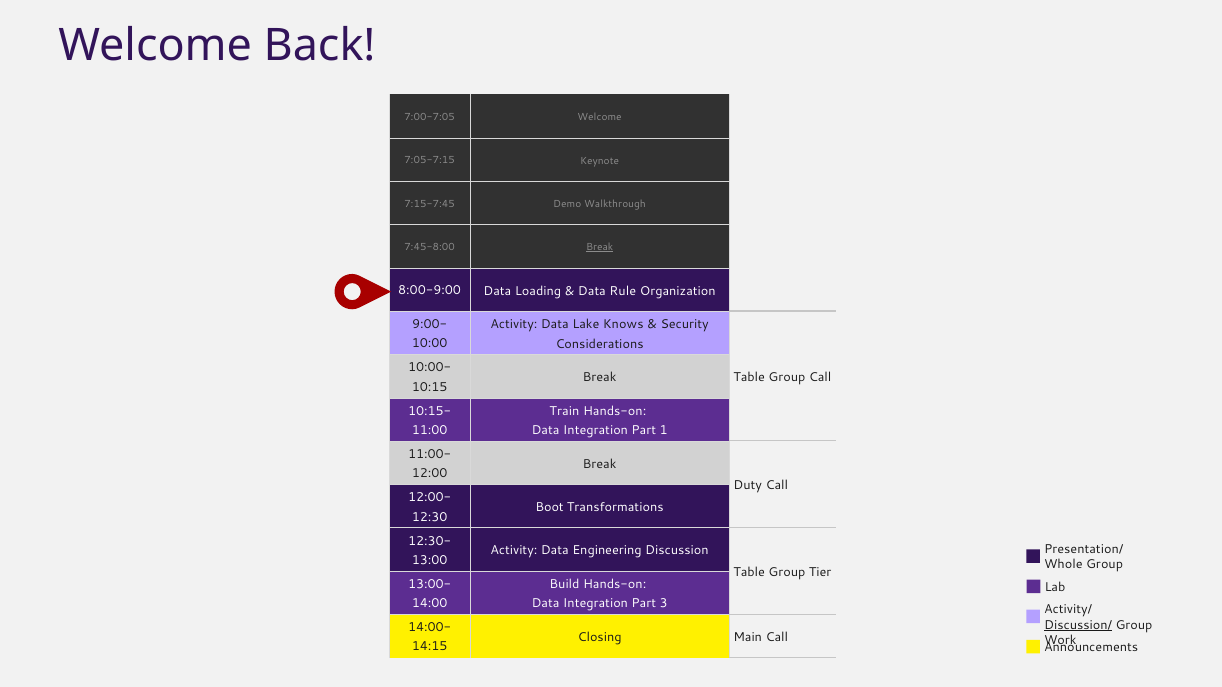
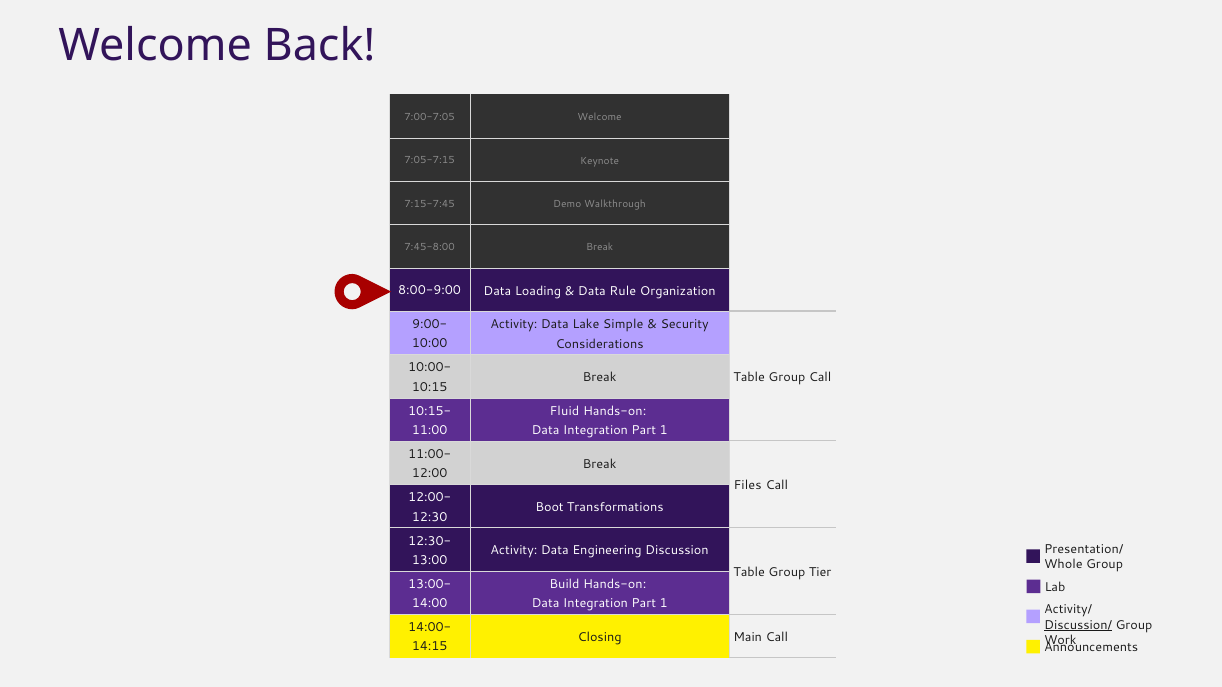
Break underline: present -> none (600, 247)
Knows: Knows -> Simple (623, 325)
Train: Train -> Fluid (564, 411)
Duty: Duty -> Files (748, 486)
3: 3 -> 1 (664, 604)
